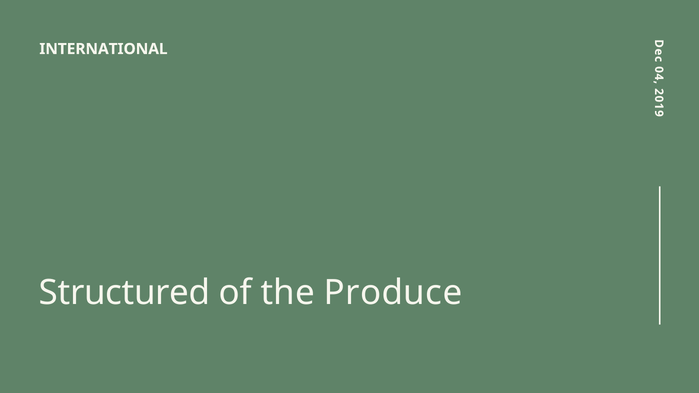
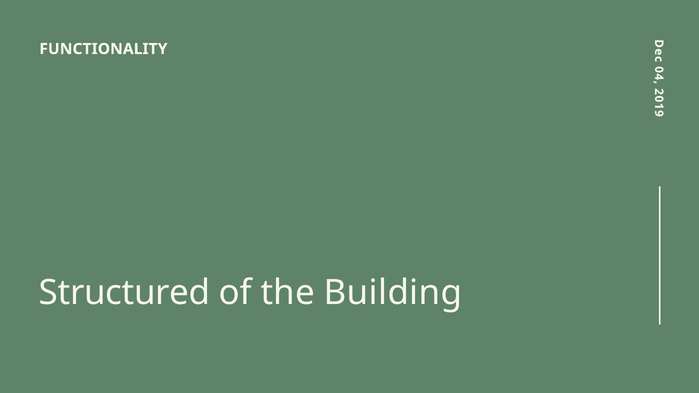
INTERNATIONAL: INTERNATIONAL -> FUNCTIONALITY (103, 49)
Produce: Produce -> Building (393, 293)
